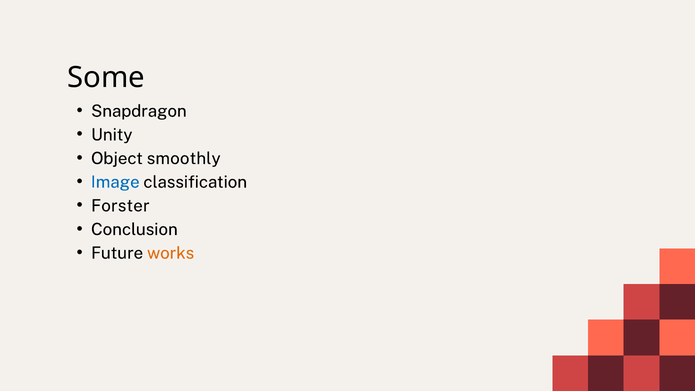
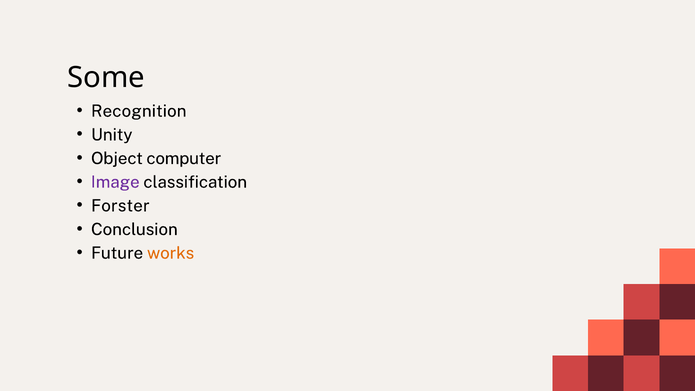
Snapdragon: Snapdragon -> Recognition (139, 111)
smoothly: smoothly -> computer (184, 158)
Image colour: blue -> purple (115, 182)
